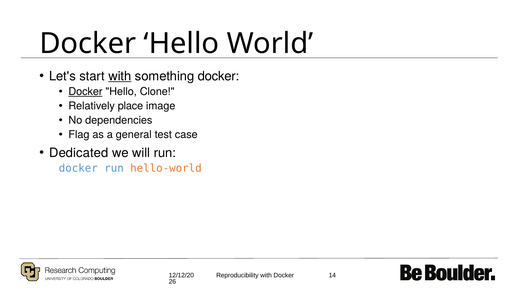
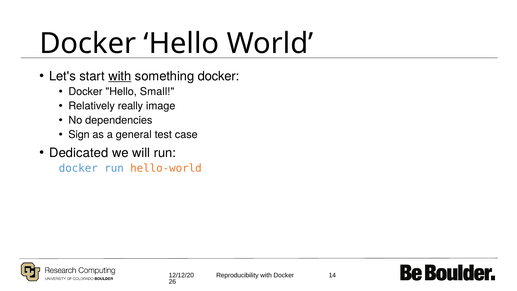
Docker underline: present -> none (85, 92)
Clone: Clone -> Small (157, 92)
place: place -> really (130, 106)
Flag: Flag -> Sign (79, 135)
